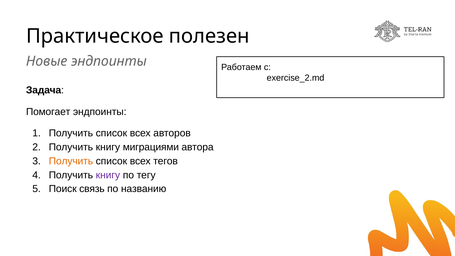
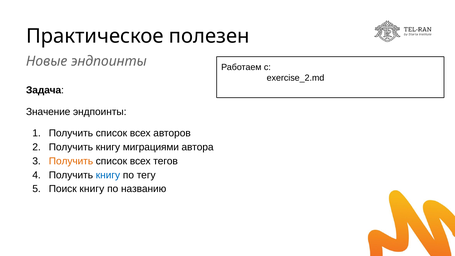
Помогает: Помогает -> Значение (48, 112)
книгу colour: purple -> blue (108, 175)
Поиск связь: связь -> книгу (92, 189)
